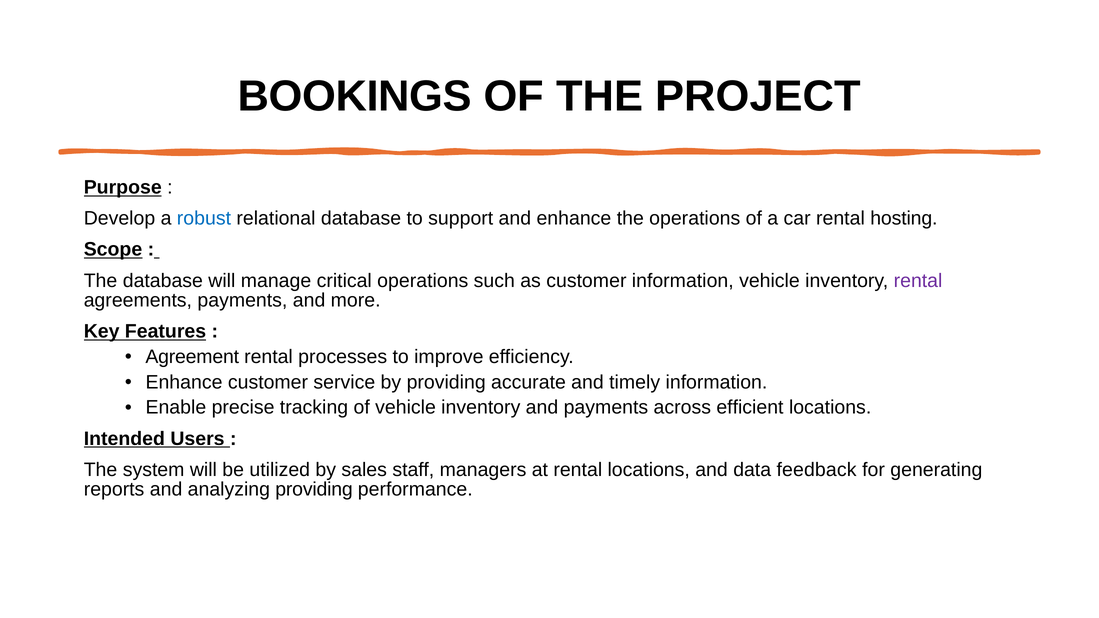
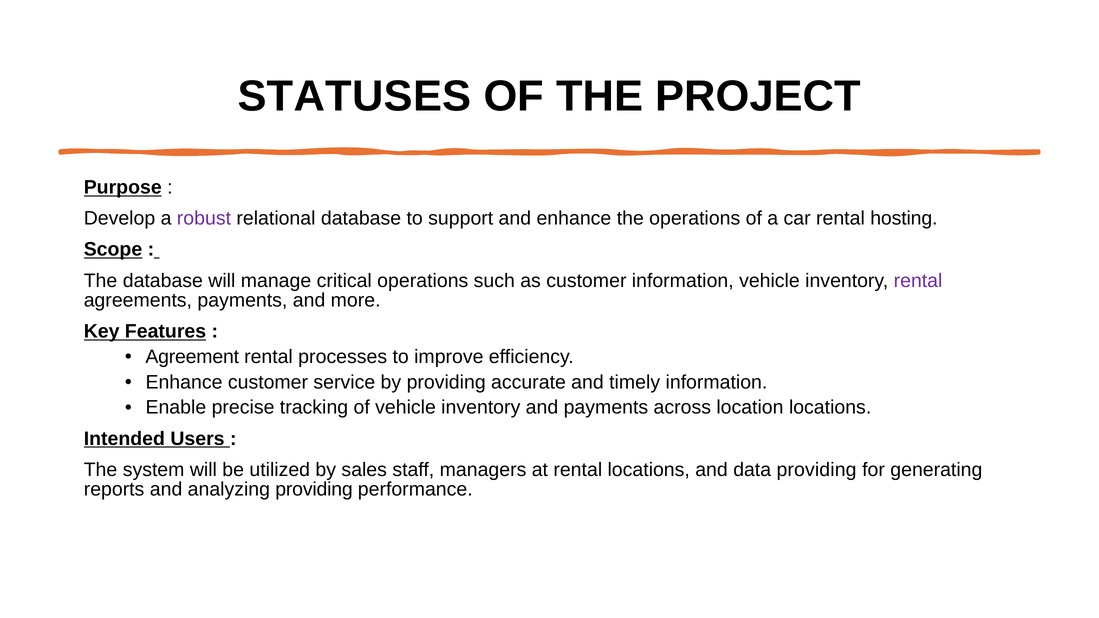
BOOKINGS: BOOKINGS -> STATUSES (355, 97)
robust colour: blue -> purple (204, 218)
efficient: efficient -> location (750, 408)
data feedback: feedback -> providing (817, 470)
